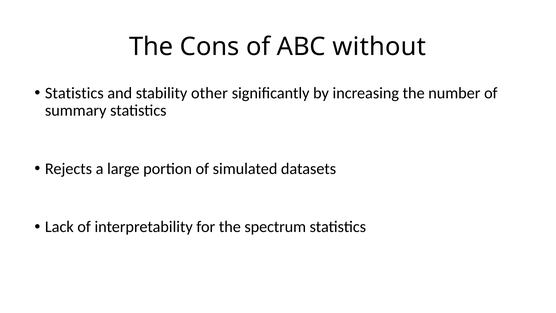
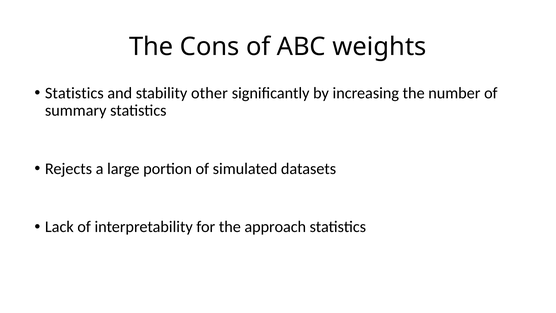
without: without -> weights (379, 47)
spectrum: spectrum -> approach (275, 227)
